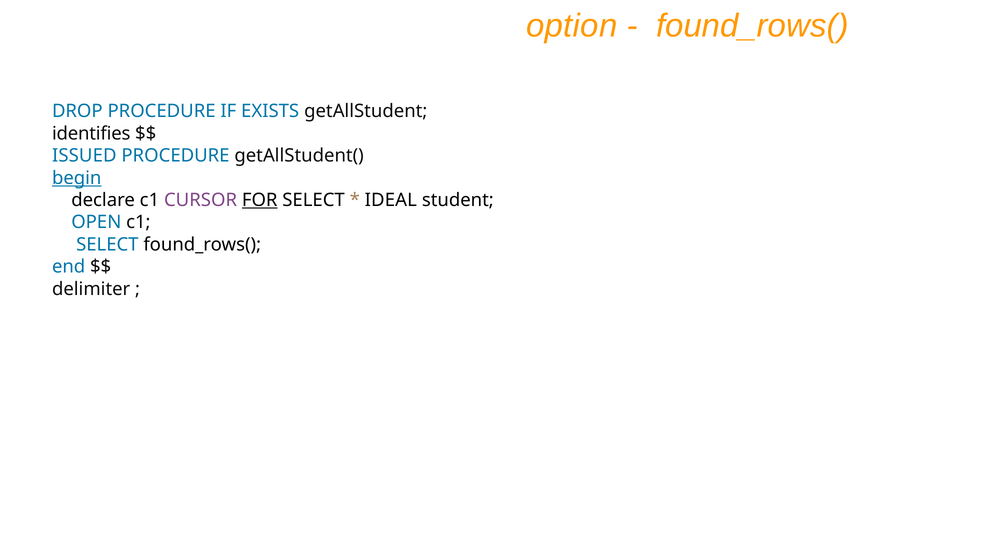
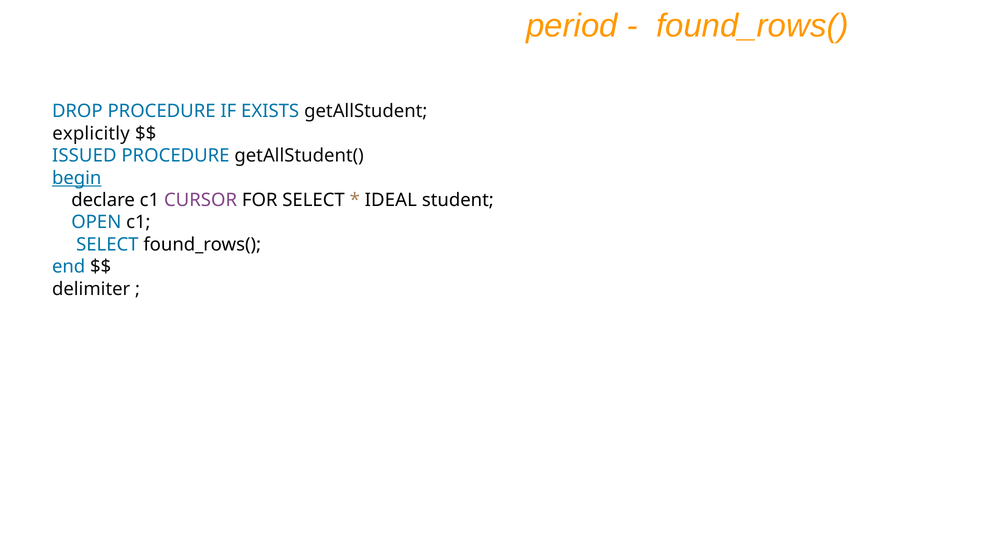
option: option -> period (572, 26)
identifies: identifies -> explicitly (91, 133)
FOR underline: present -> none (260, 200)
